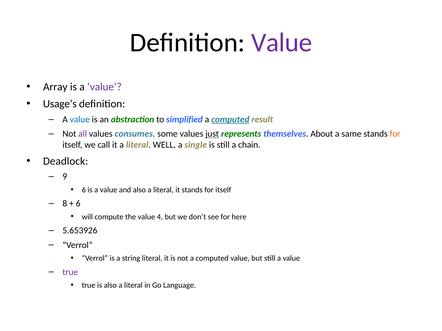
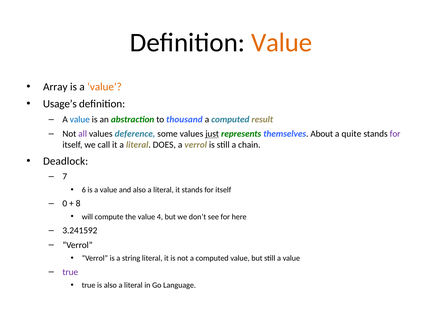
Value colour: purple -> orange (282, 43)
value colour: purple -> orange (104, 87)
simplified: simplified -> thousand (184, 120)
computed underline: present -> none (230, 120)
consumes: consumes -> deference (135, 134)
same: same -> quite (351, 134)
for colour: orange -> purple (395, 134)
WELL: WELL -> DOES (164, 145)
a single: single -> verrol (196, 145)
9: 9 -> 7 (65, 177)
8: 8 -> 0 (65, 204)
6: 6 -> 8 (78, 204)
5.653926: 5.653926 -> 3.241592 (80, 231)
